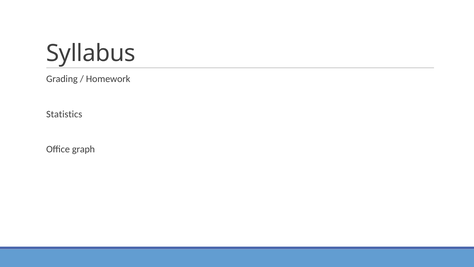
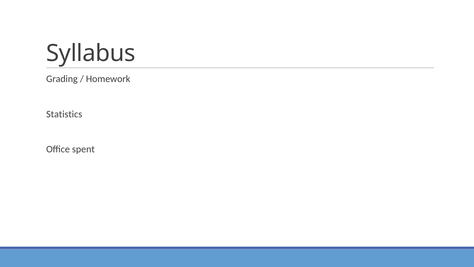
graph: graph -> spent (83, 149)
